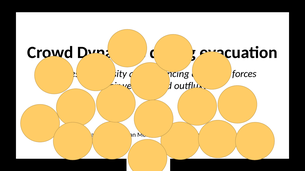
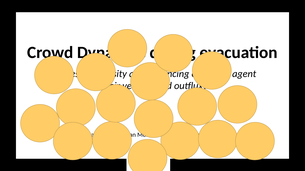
forces: forces -> agent (244, 74)
